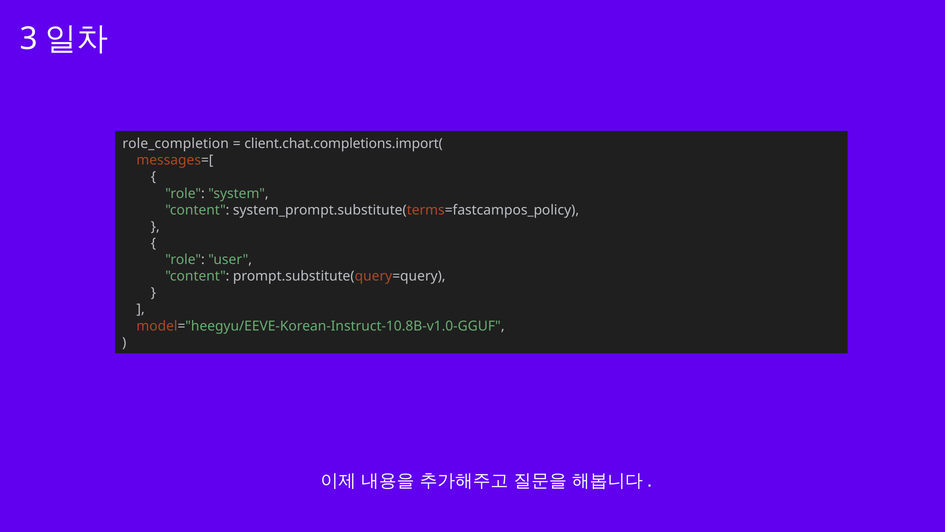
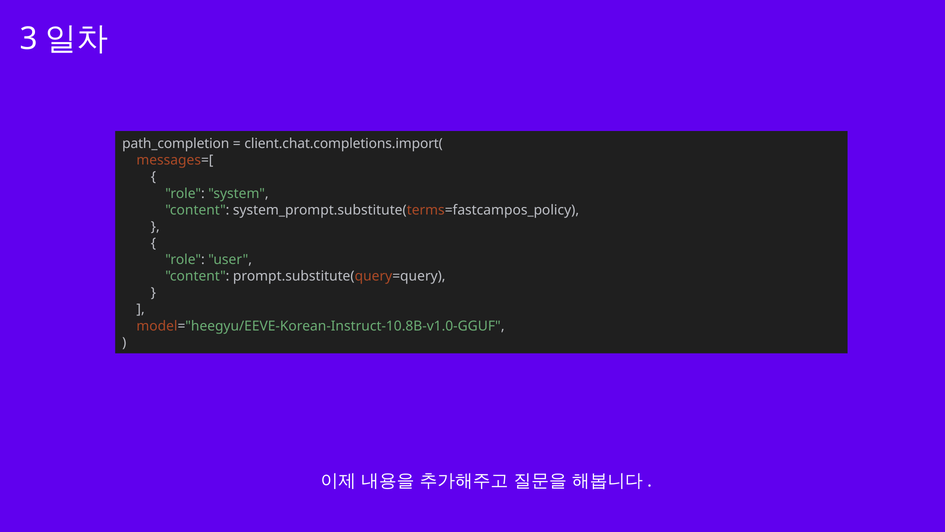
role_completion: role_completion -> path_completion (176, 144)
